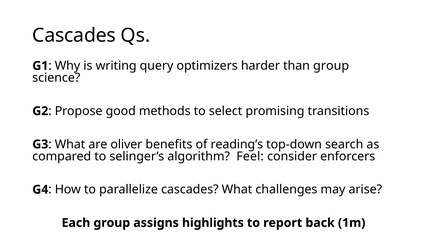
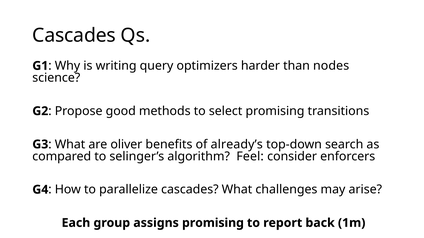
than group: group -> nodes (331, 66)
reading’s: reading’s -> already’s (237, 145)
assigns highlights: highlights -> promising (213, 223)
